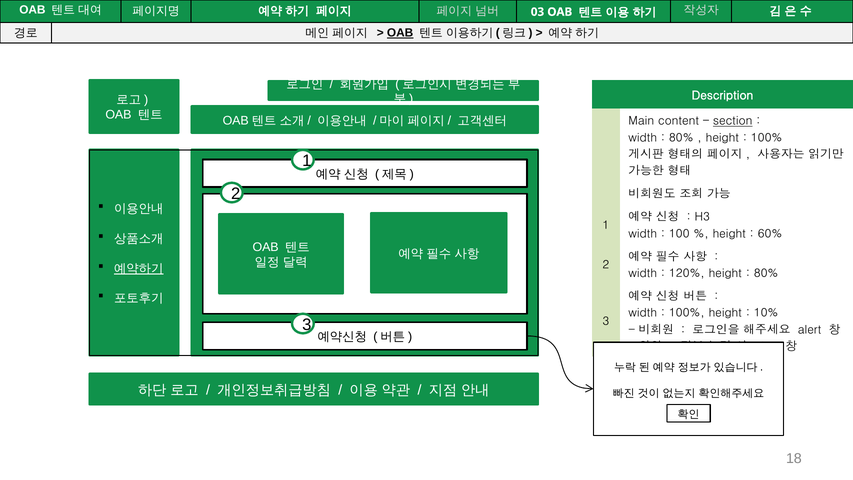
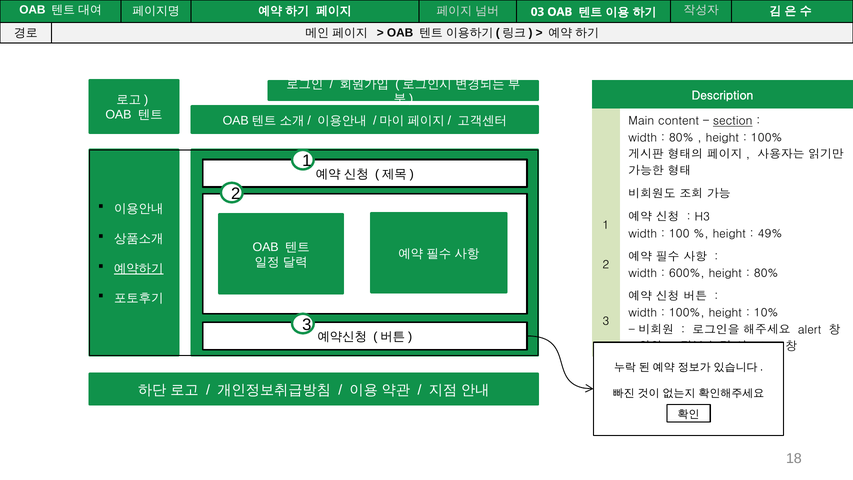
OAB underline: present -> none (400, 33)
60%: 60% -> 49% (770, 234)
120%: 120% -> 600% (687, 273)
